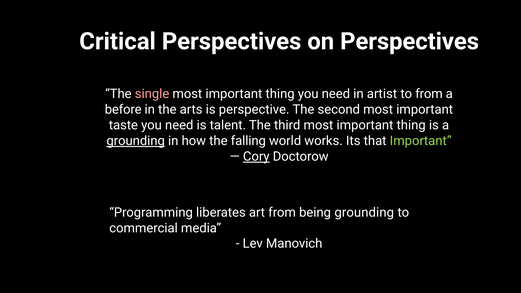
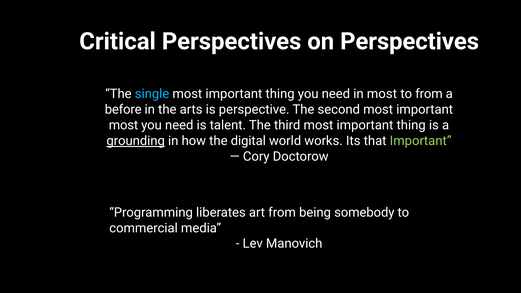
single colour: pink -> light blue (152, 94)
in artist: artist -> most (382, 94)
taste: taste -> most (123, 125)
falling: falling -> digital (248, 141)
Cory underline: present -> none (256, 157)
being grounding: grounding -> somebody (364, 212)
